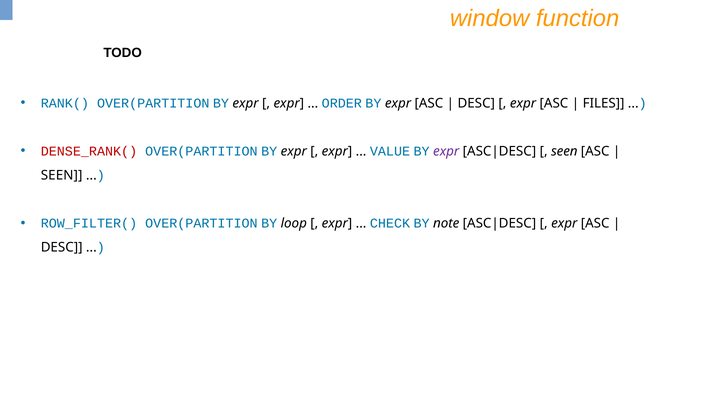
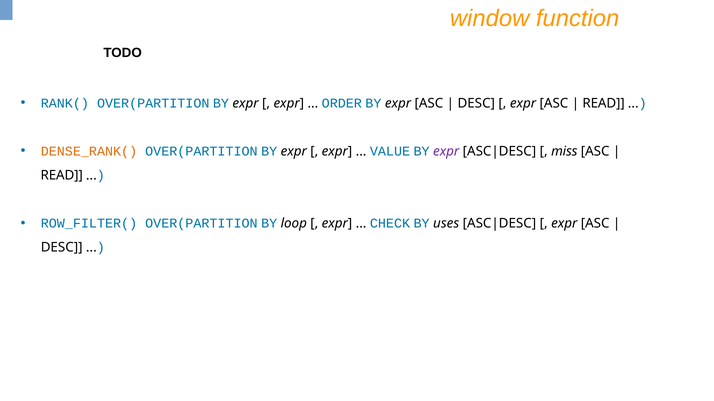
FILES: FILES -> READ (604, 103)
DENSE_RANK( colour: red -> orange (89, 152)
seen: seen -> miss (564, 152)
SEEN: SEEN -> READ (62, 176)
note: note -> uses (446, 224)
